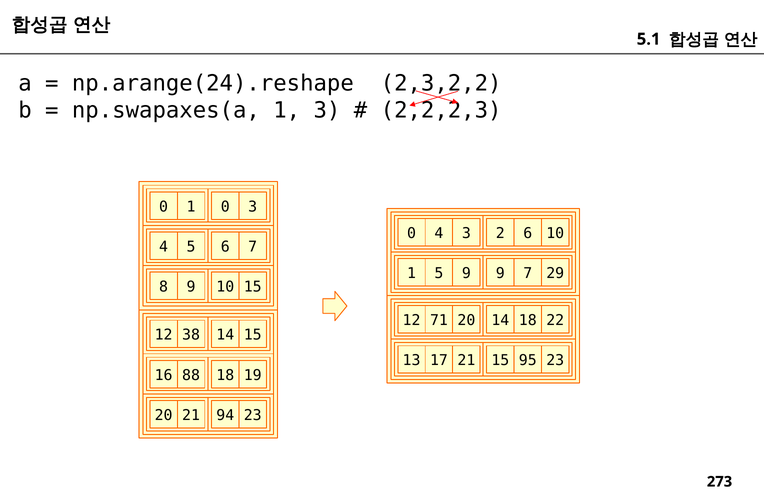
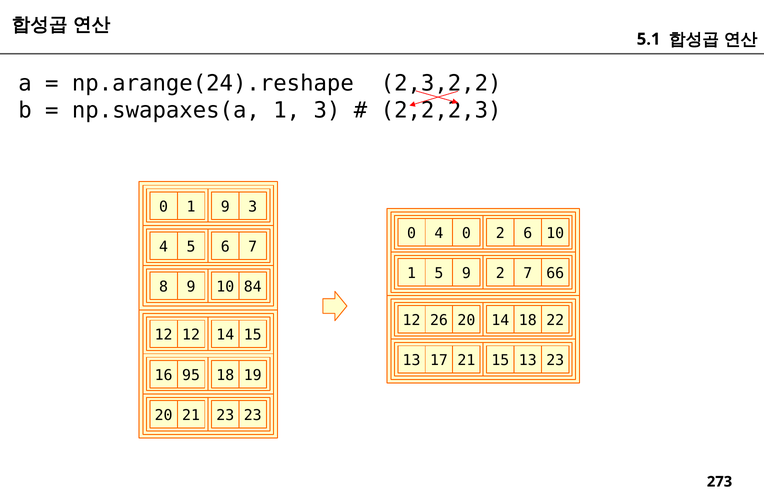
1 0: 0 -> 9 (225, 207)
4 3: 3 -> 0 (466, 233)
9 9: 9 -> 2 (500, 273)
29: 29 -> 66 (555, 273)
10 15: 15 -> 84 (253, 287)
71: 71 -> 26 (439, 320)
12 38: 38 -> 12 (191, 335)
15 95: 95 -> 13 (528, 360)
88: 88 -> 95 (191, 375)
21 94: 94 -> 23 (225, 415)
